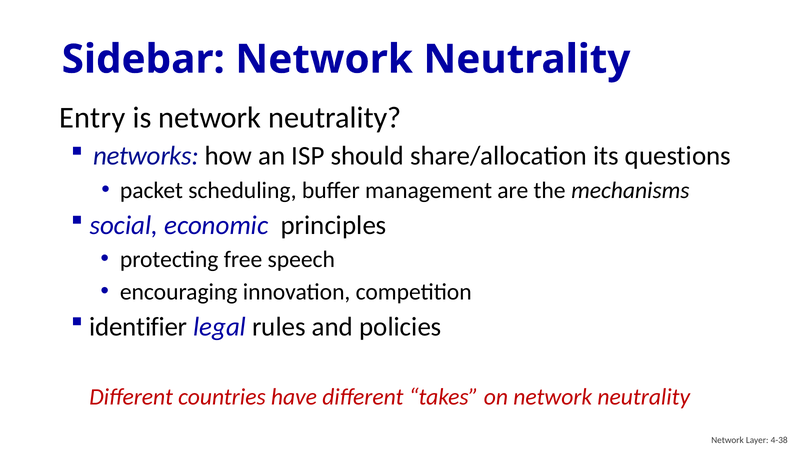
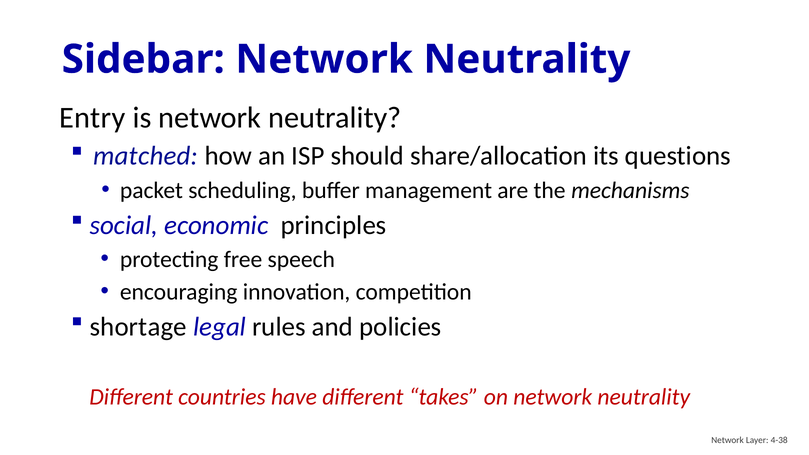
networks: networks -> matched (146, 156)
identifier: identifier -> shortage (138, 327)
